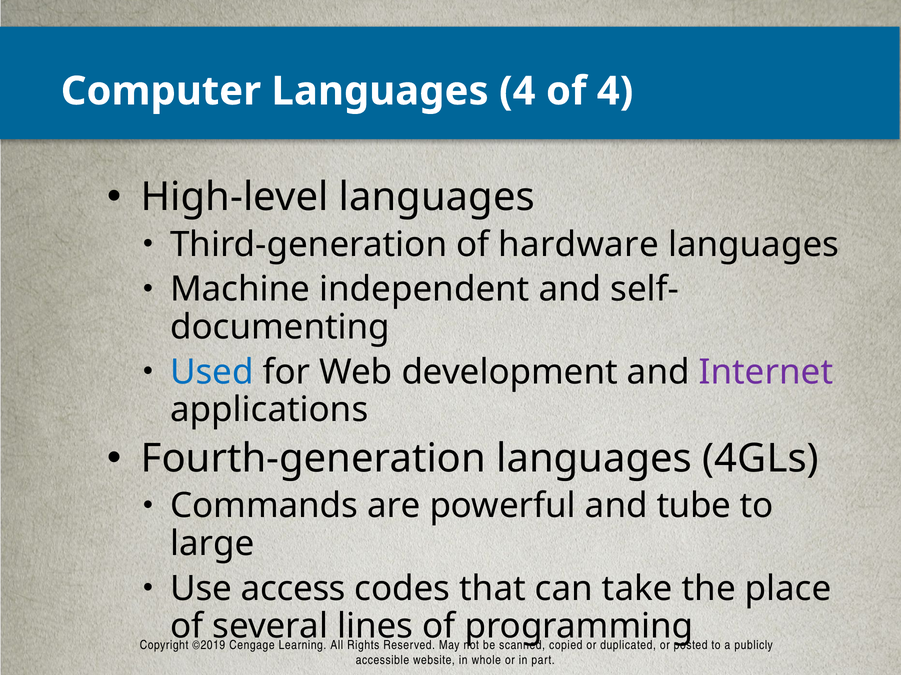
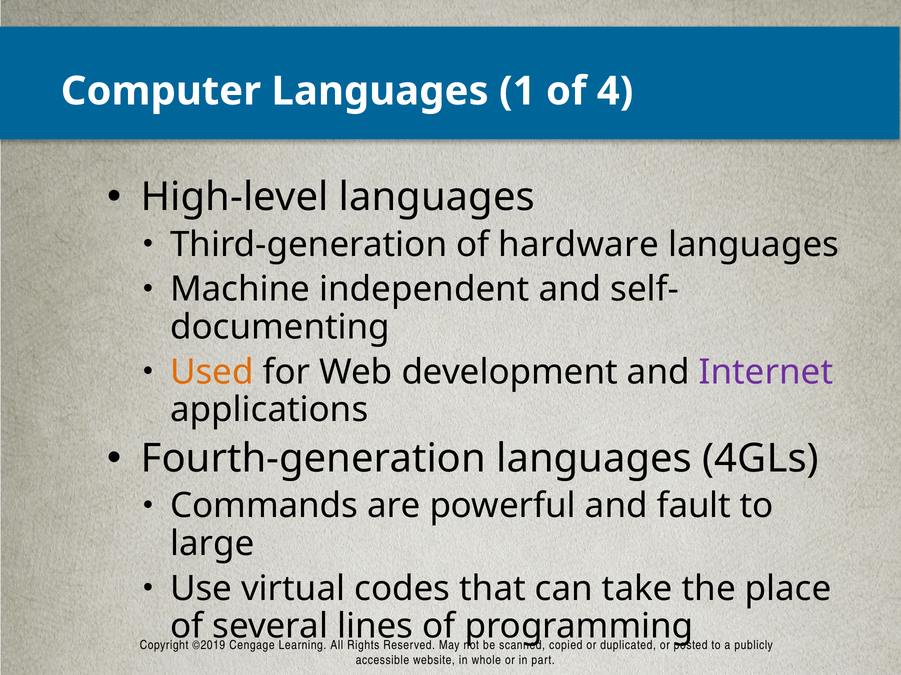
Languages 4: 4 -> 1 (517, 91)
Used colour: blue -> orange (212, 372)
tube: tube -> fault (694, 506)
access: access -> virtual (293, 589)
